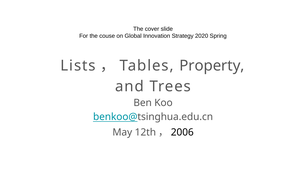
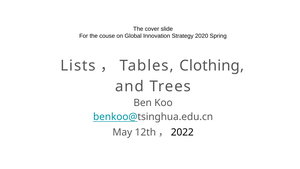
Property: Property -> Clothing (212, 66)
2006: 2006 -> 2022 (182, 132)
